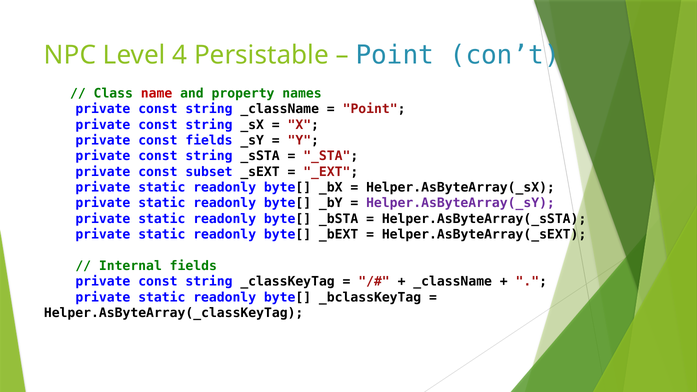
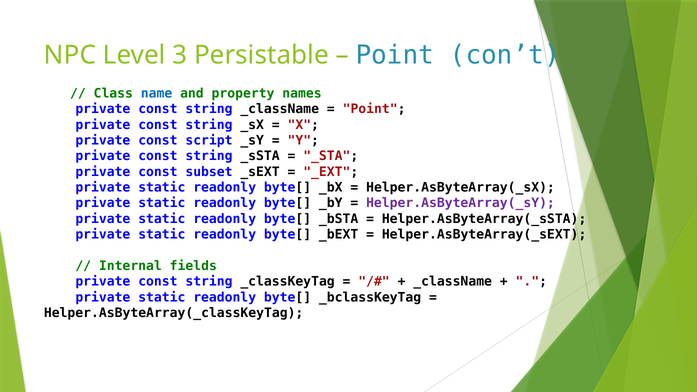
4: 4 -> 3 (180, 55)
name colour: red -> blue (157, 93)
const fields: fields -> script (209, 140)
